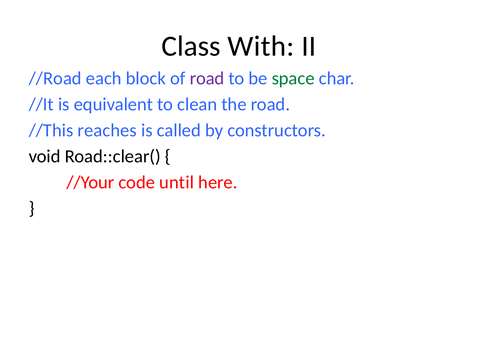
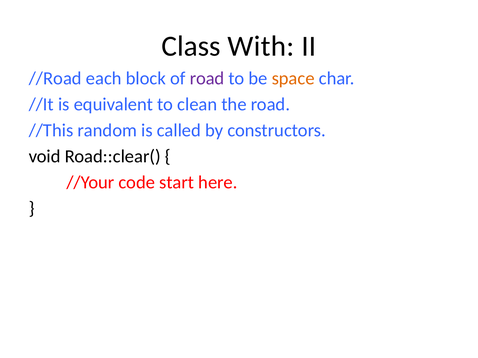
space colour: green -> orange (293, 79)
reaches: reaches -> random (107, 131)
until: until -> start (177, 183)
